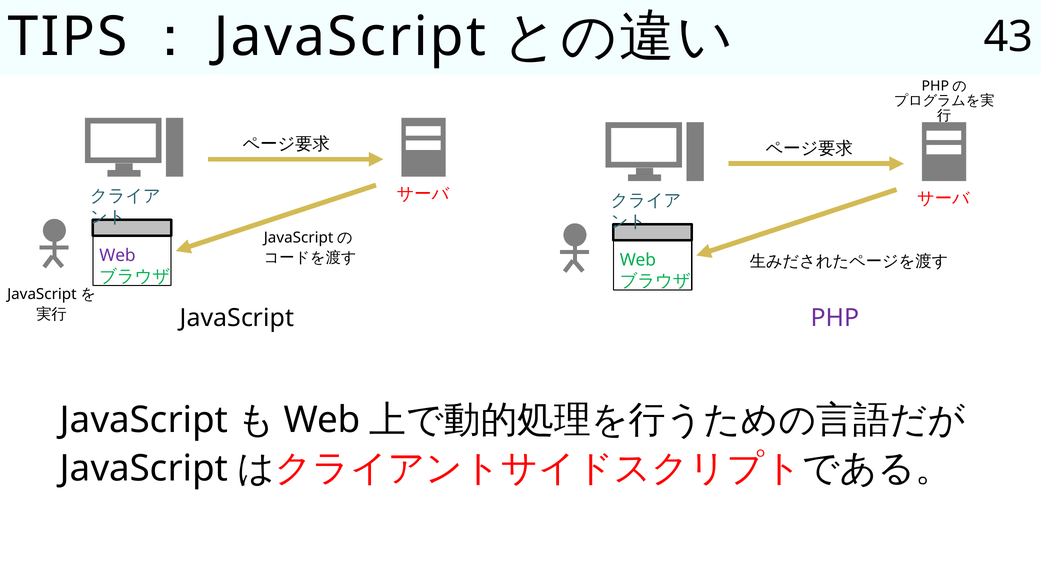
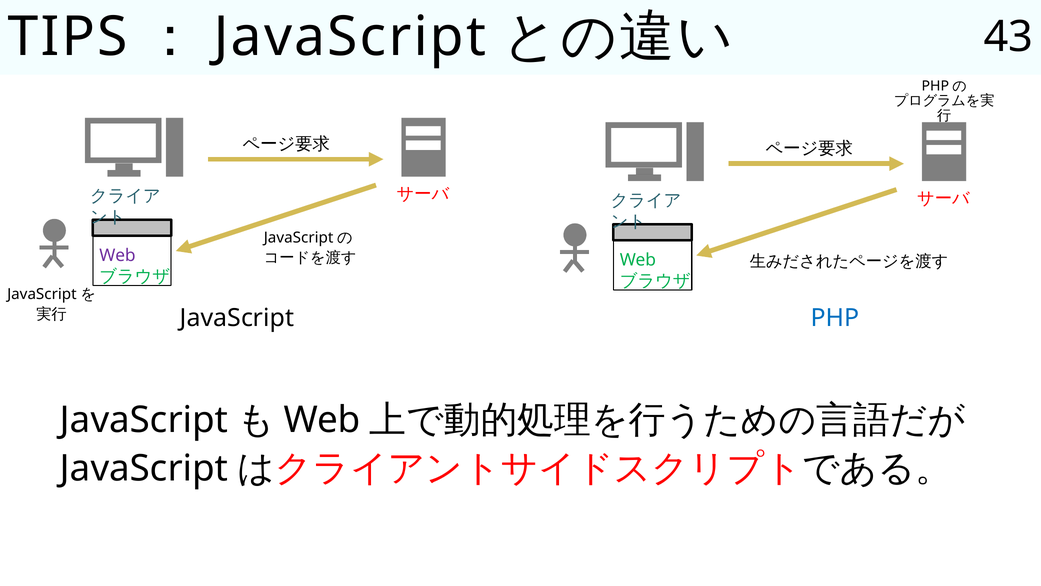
PHP colour: purple -> blue (835, 318)
